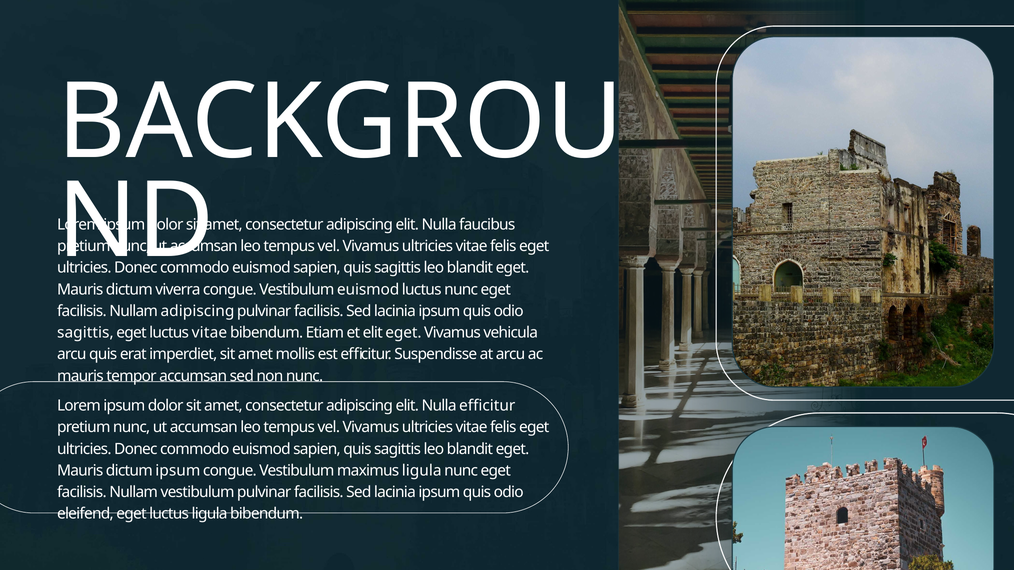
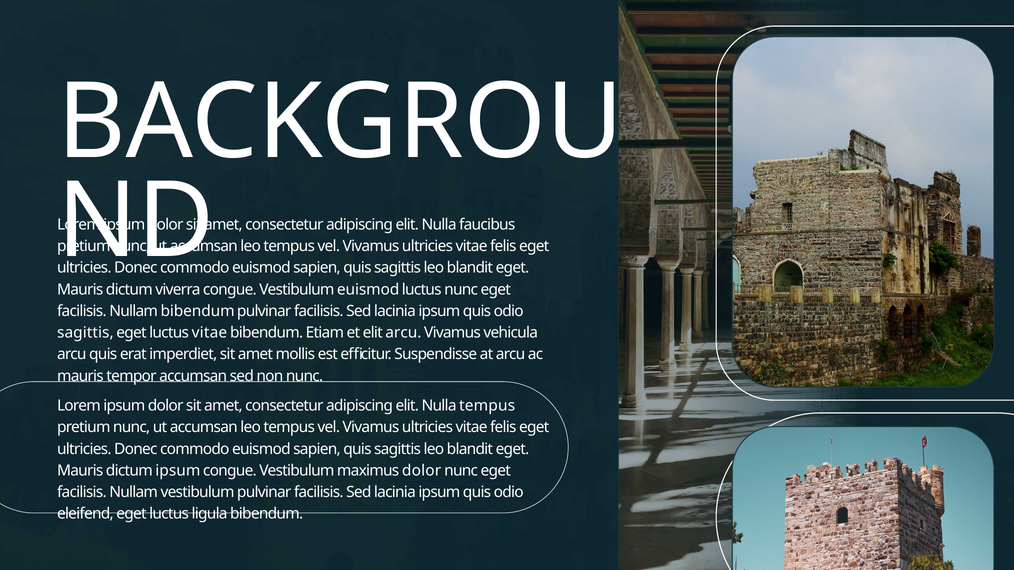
Nullam adipiscing: adipiscing -> bibendum (198, 311)
elit eget: eget -> arcu (403, 333)
Nulla efficitur: efficitur -> tempus (487, 406)
maximus ligula: ligula -> dolor (422, 471)
